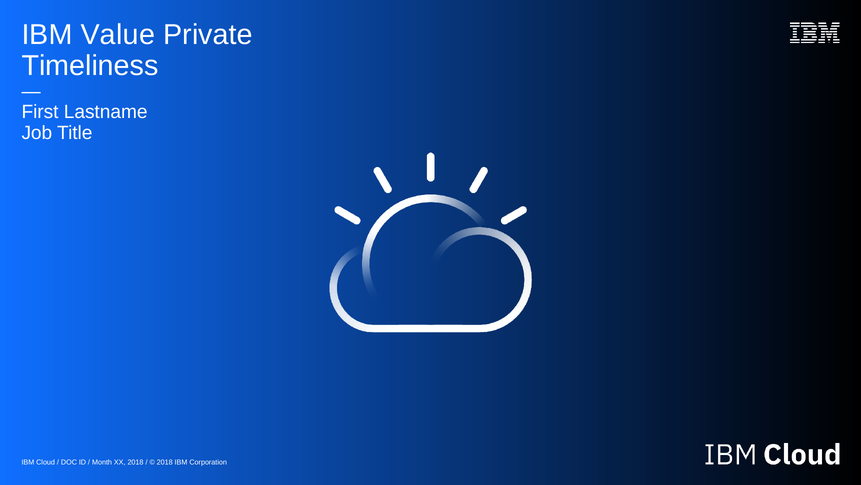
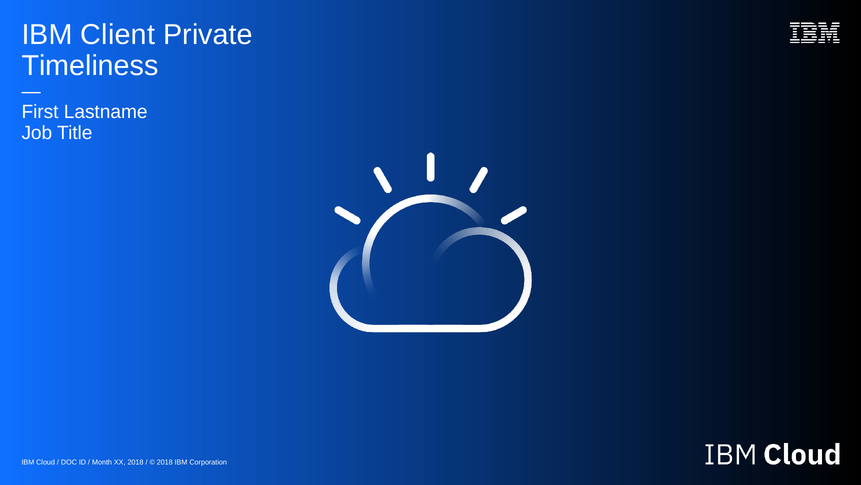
Value: Value -> Client (118, 35)
